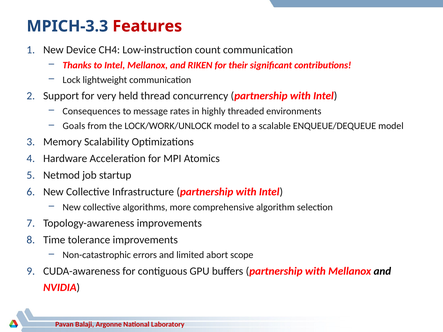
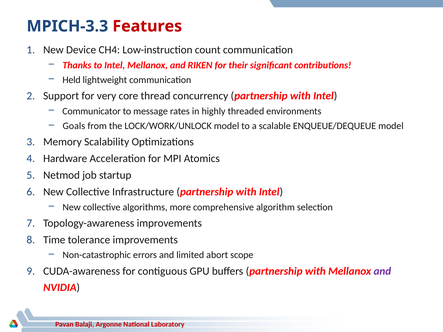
Lock: Lock -> Held (72, 80)
held: held -> core (128, 96)
Consequences: Consequences -> Communicator (92, 111)
and colour: black -> purple (382, 271)
